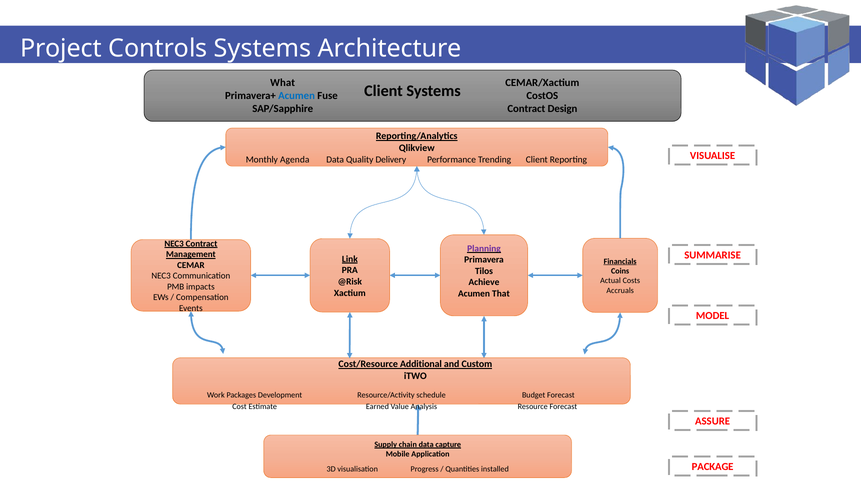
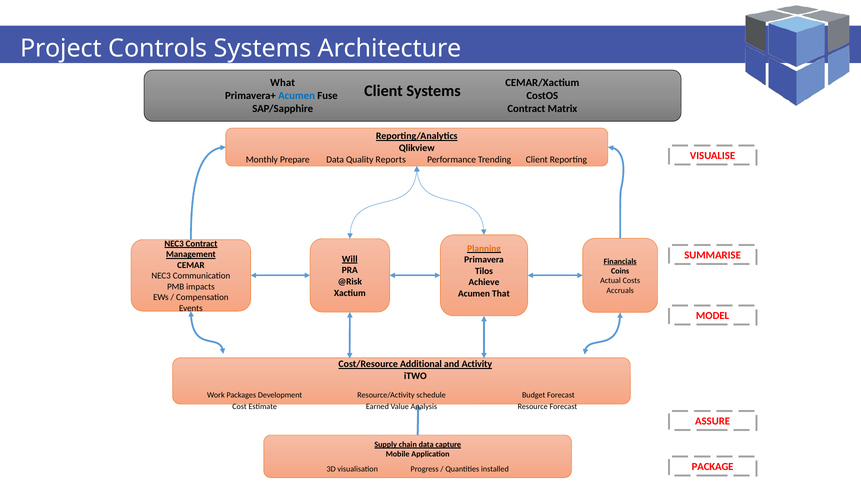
Design: Design -> Matrix (563, 109)
Agenda: Agenda -> Prepare (295, 160)
Delivery: Delivery -> Reports (391, 160)
Planning colour: purple -> orange (484, 249)
Link: Link -> Will (350, 259)
Custom: Custom -> Activity (477, 364)
